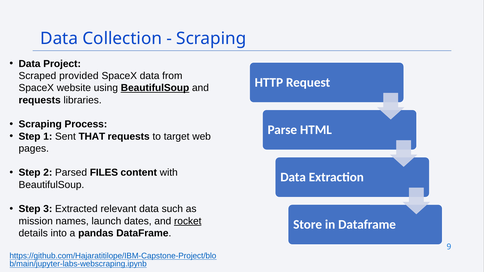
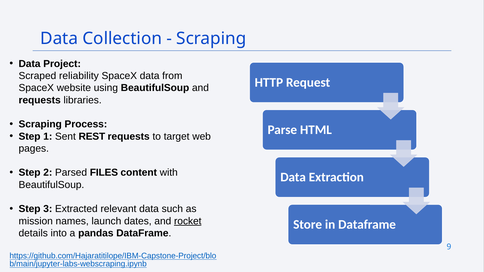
provided: provided -> reliability (79, 76)
BeautifulSoup underline: present -> none (155, 88)
THAT: THAT -> REST (92, 136)
